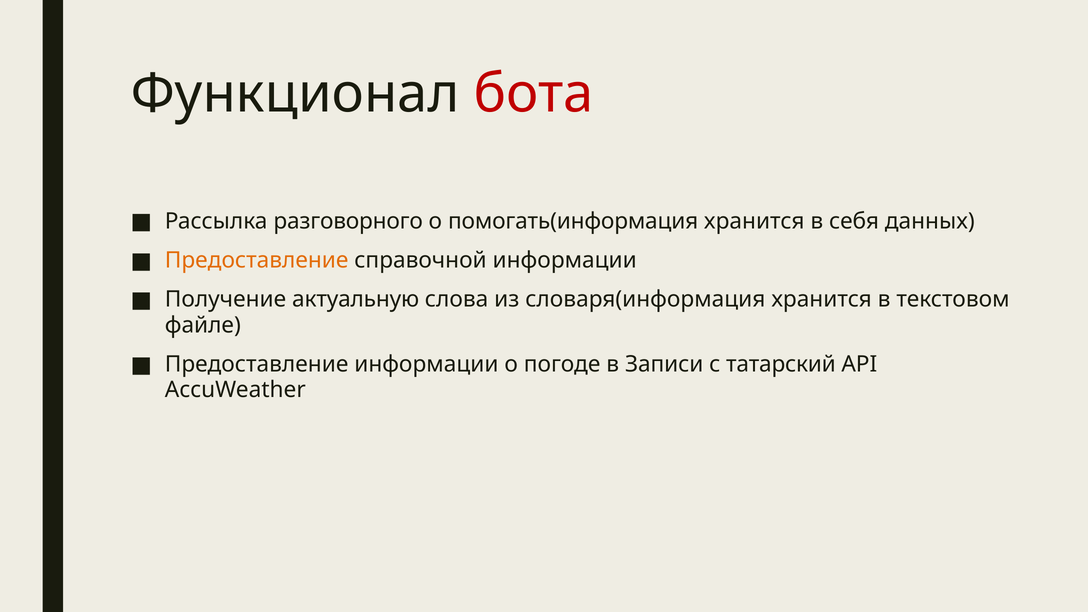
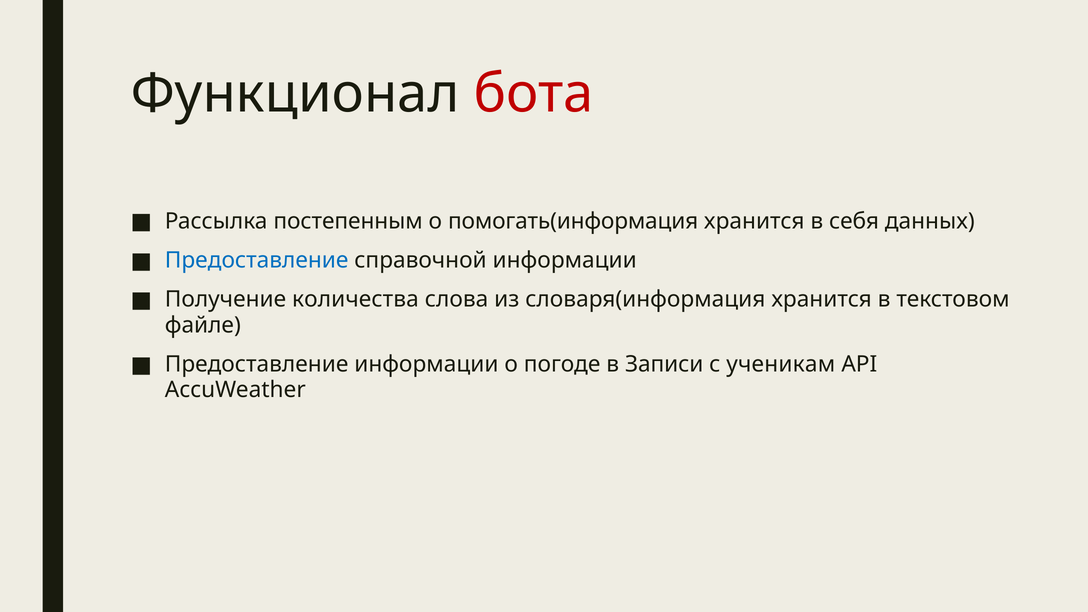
разговорного: разговорного -> постепенным (348, 221)
Предоставление colour: orange -> blue (257, 260)
актуальную: актуальную -> количества (355, 299)
татарский: татарский -> ученикам (781, 364)
